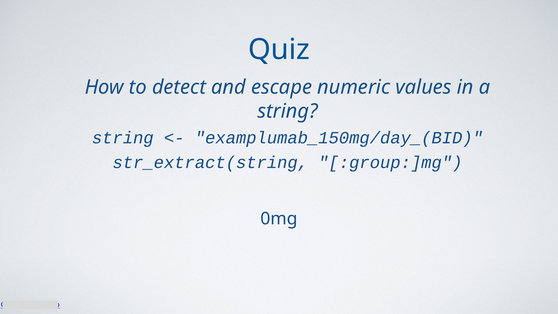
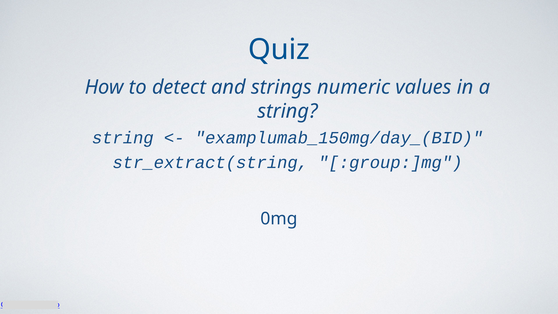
escape: escape -> strings (282, 87)
